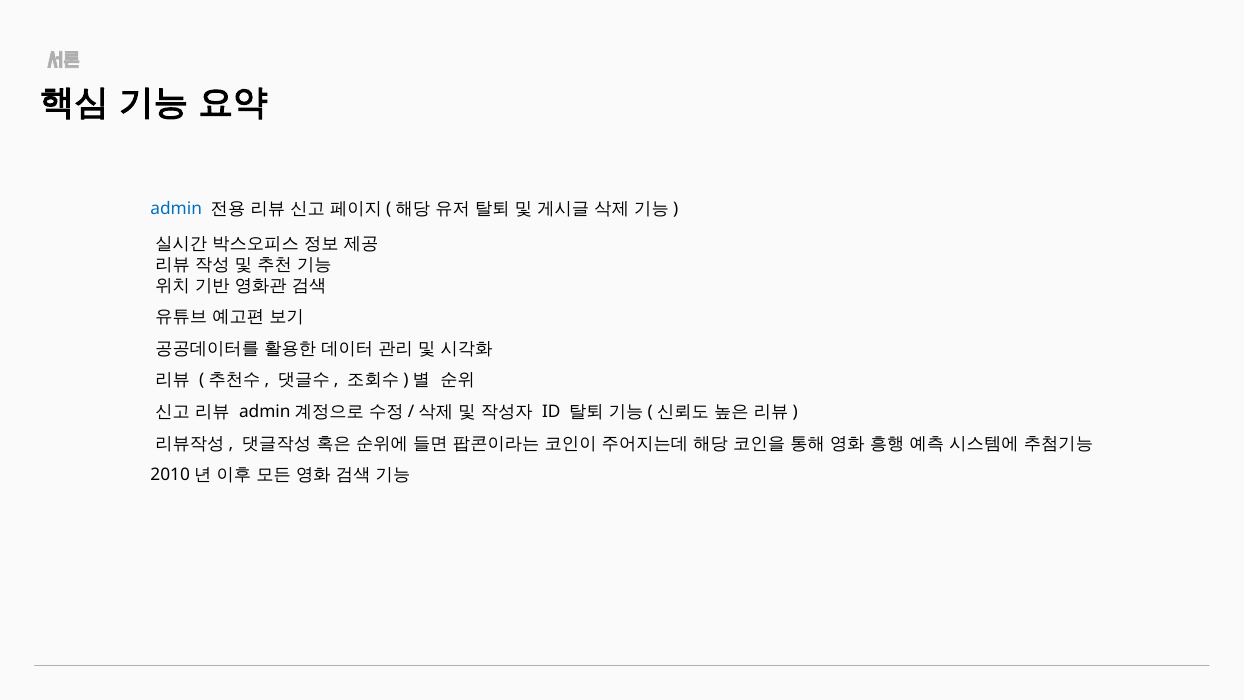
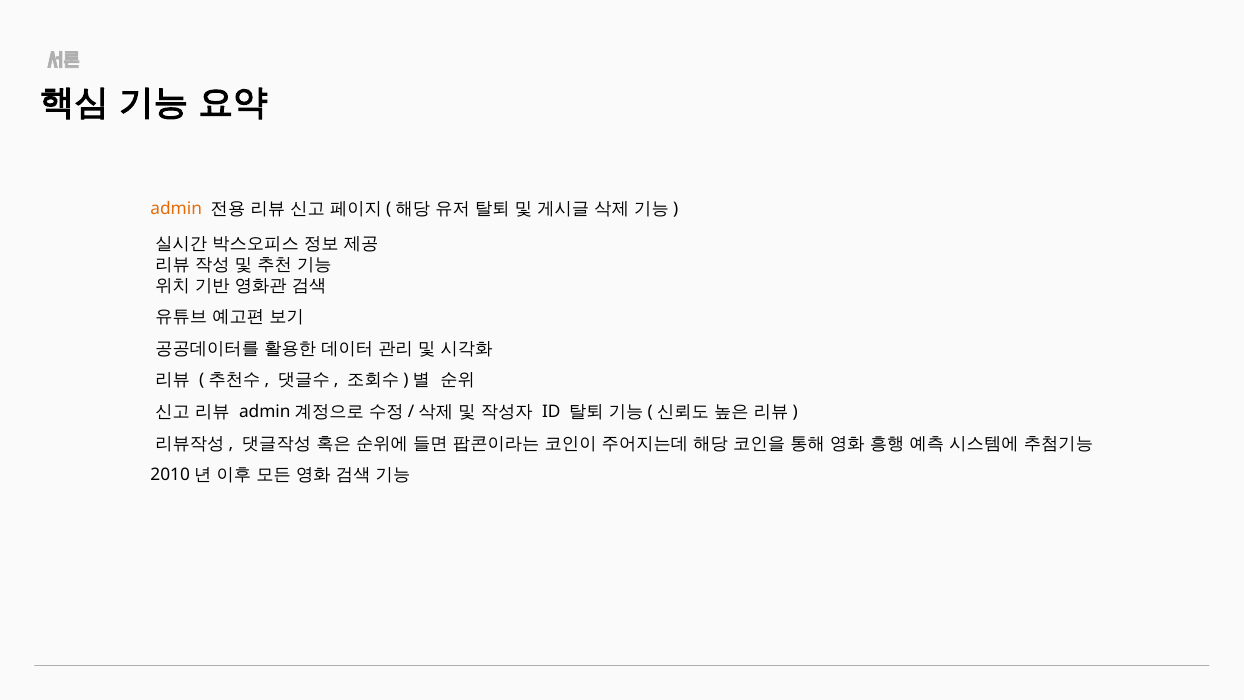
admin colour: blue -> orange (176, 209)
